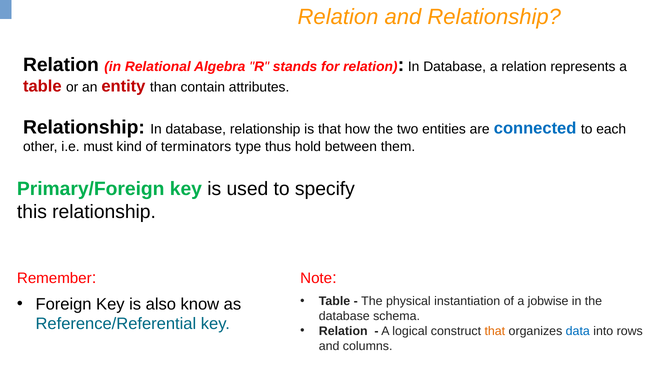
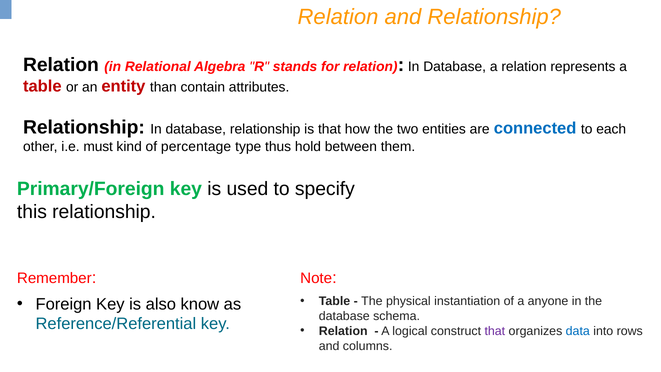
terminators: terminators -> percentage (196, 147)
jobwise: jobwise -> anyone (548, 301)
that colour: orange -> purple (495, 331)
